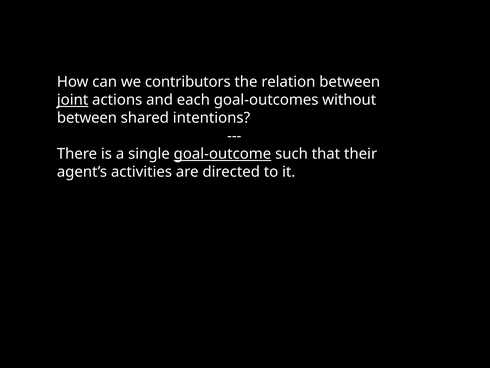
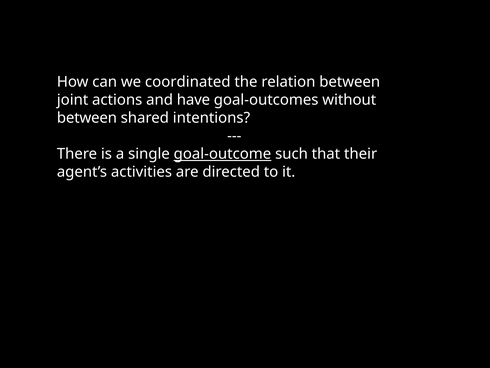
contributors: contributors -> coordinated (188, 82)
joint underline: present -> none (73, 100)
each: each -> have (193, 100)
